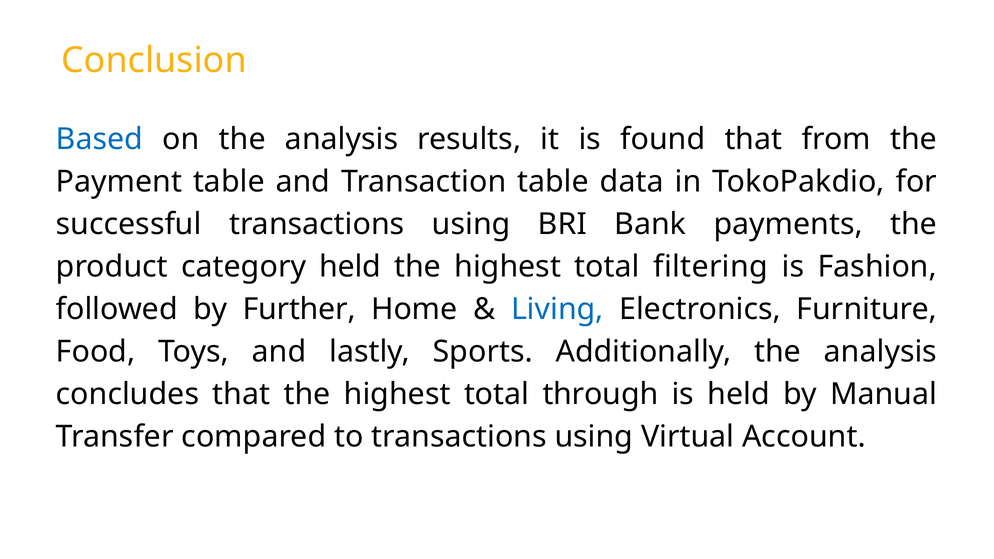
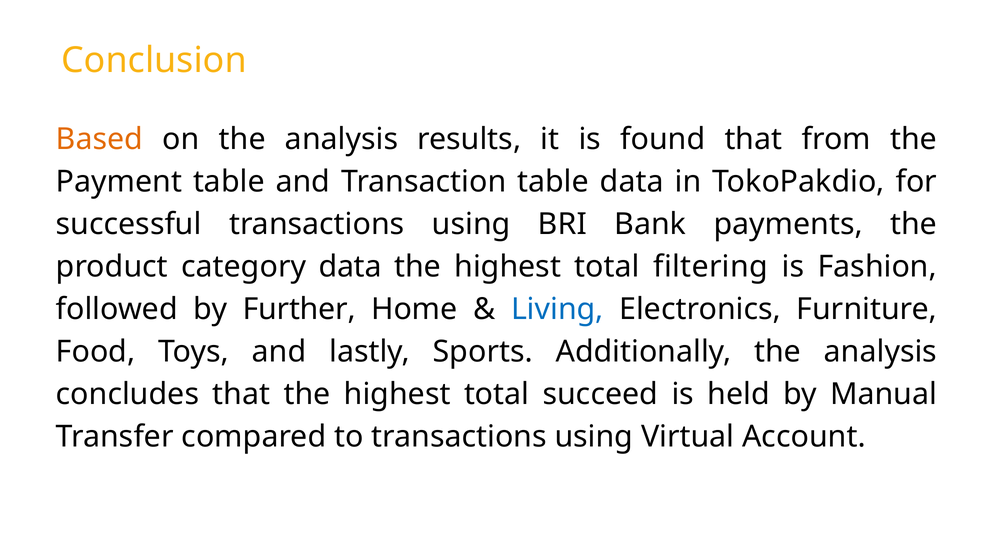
Based colour: blue -> orange (99, 139)
category held: held -> data (350, 267)
through: through -> succeed (600, 394)
